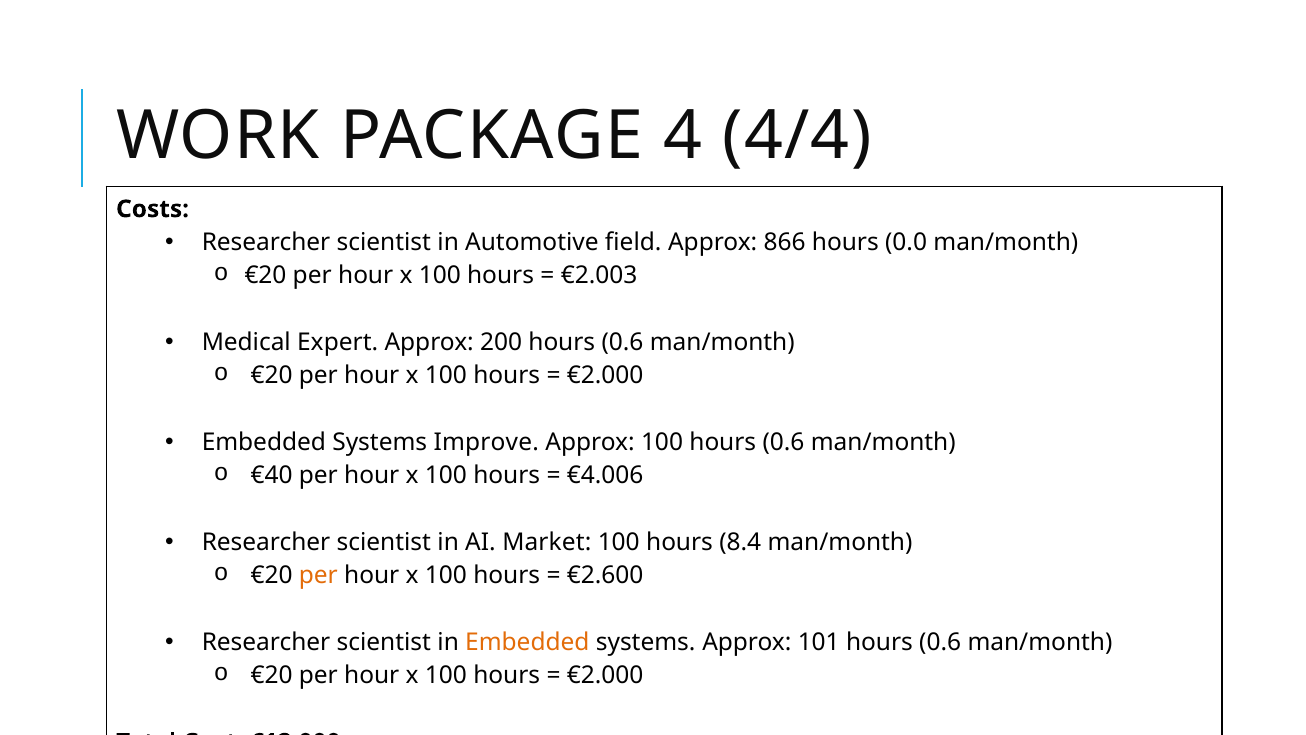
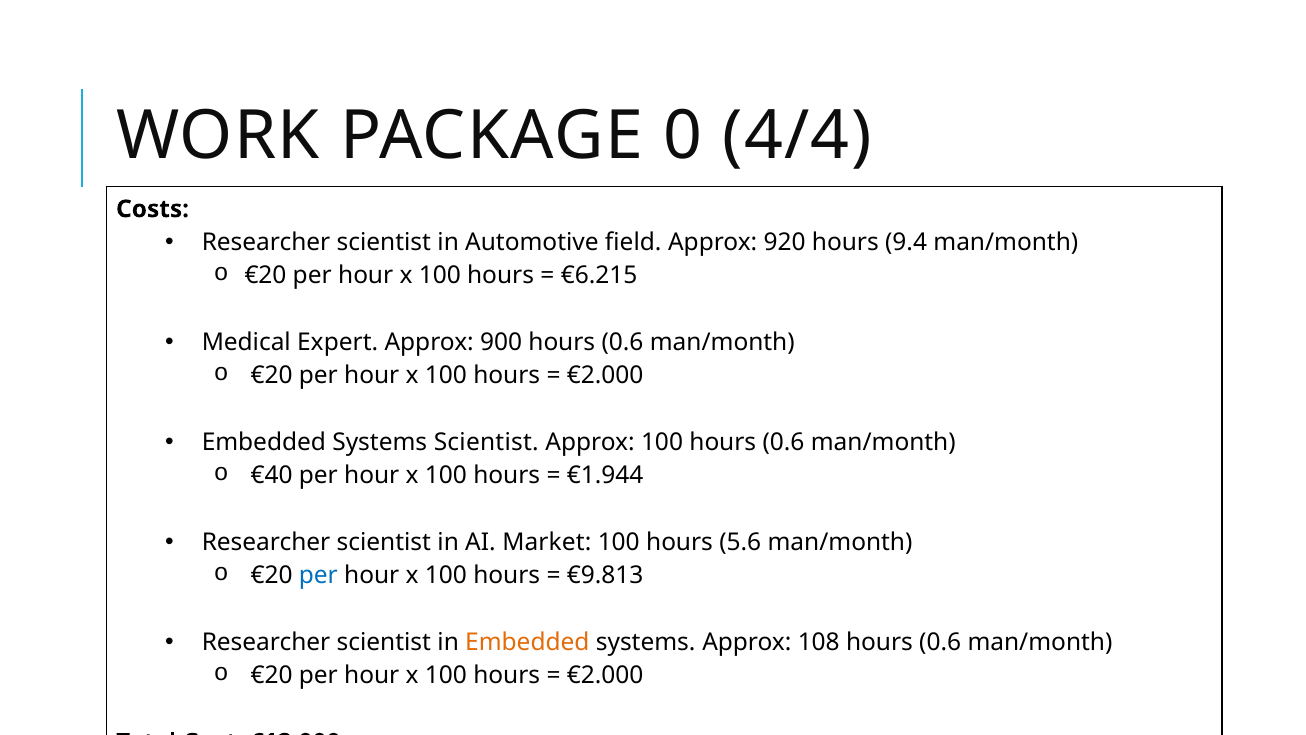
4: 4 -> 0 (683, 136)
866: 866 -> 920 (785, 242)
0.0: 0.0 -> 9.4 (906, 242)
€2.003: €2.003 -> €6.215 (599, 276)
200: 200 -> 900 (501, 342)
Systems Improve: Improve -> Scientist (486, 442)
€4.006: €4.006 -> €1.944 (605, 475)
8.4: 8.4 -> 5.6 (740, 542)
per colour: orange -> blue (318, 575)
€2.600: €2.600 -> €9.813 (605, 575)
101: 101 -> 108 (819, 642)
